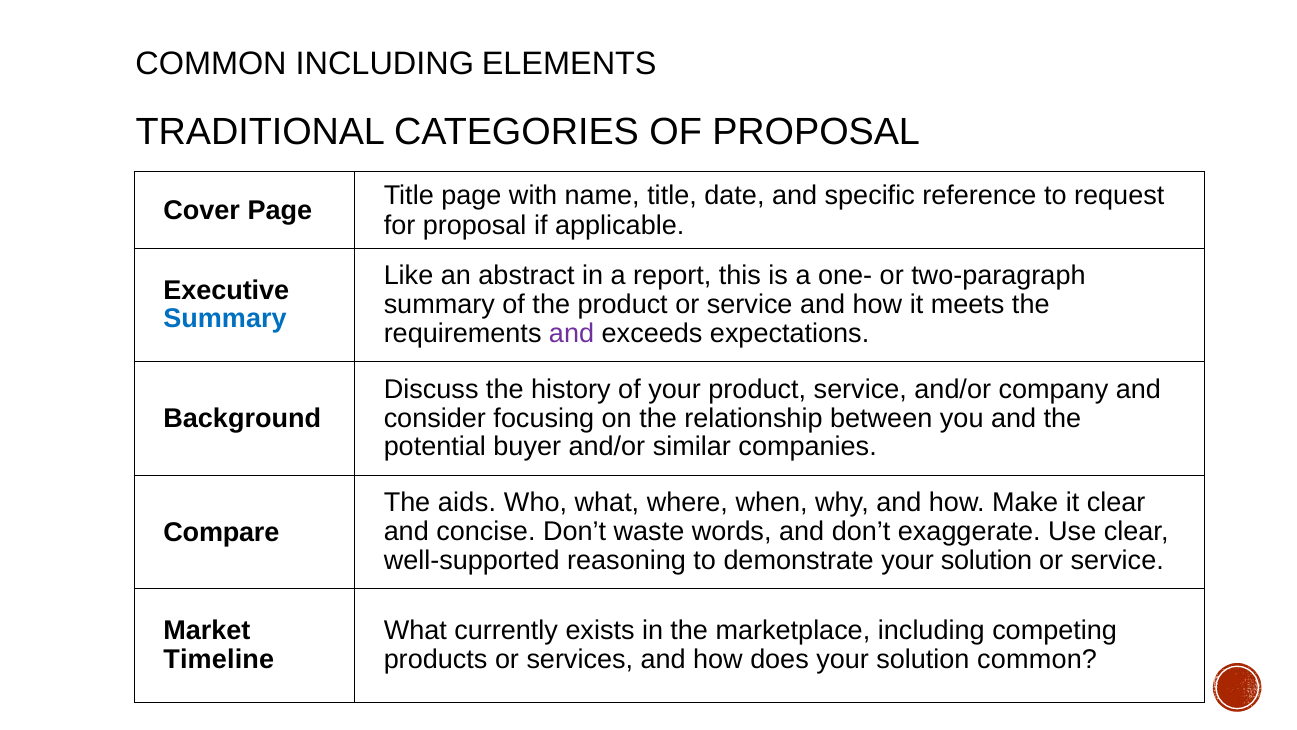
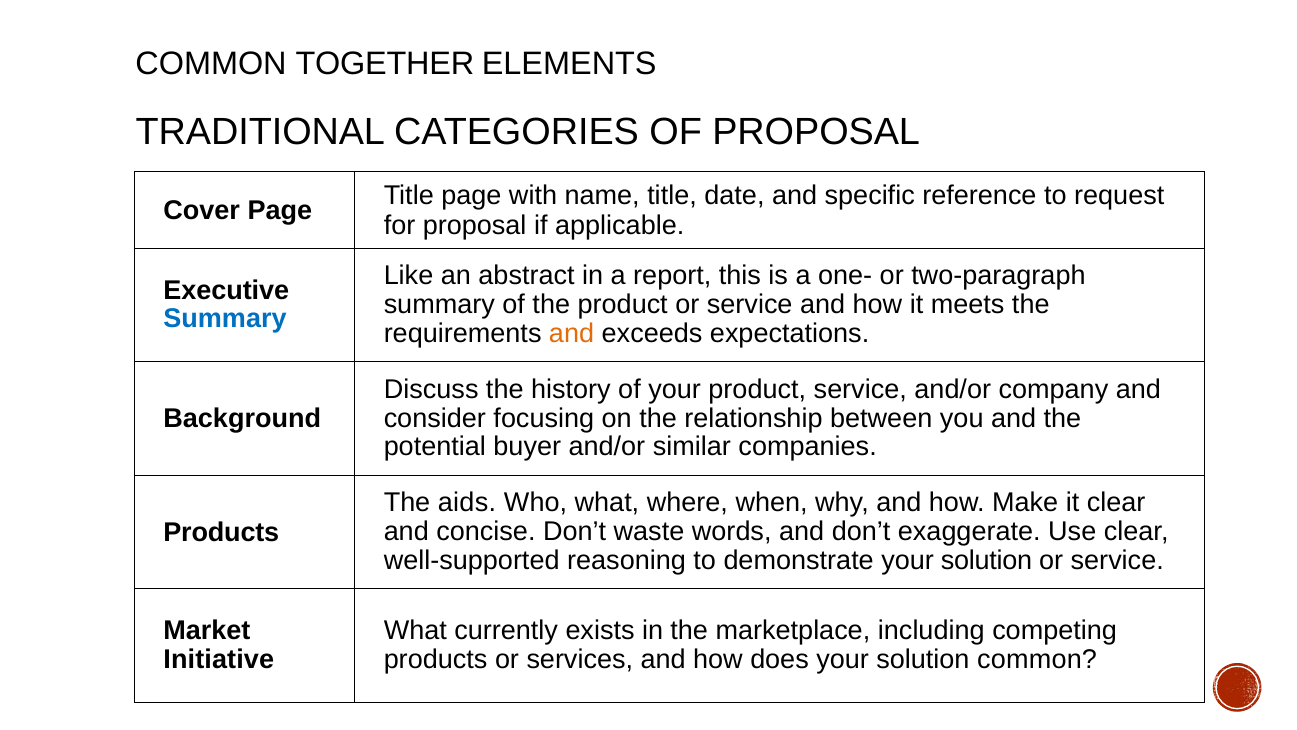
COMMON INCLUDING: INCLUDING -> TOGETHER (385, 63)
and colour: purple -> orange (572, 333)
Compare: Compare -> Products (221, 532)
Timeline: Timeline -> Initiative (219, 659)
